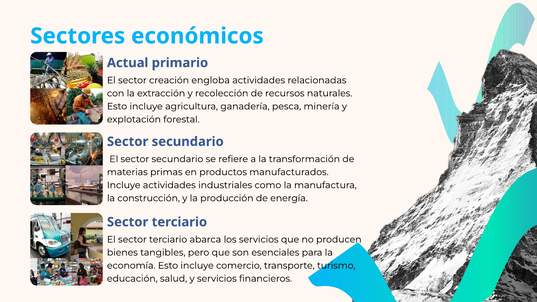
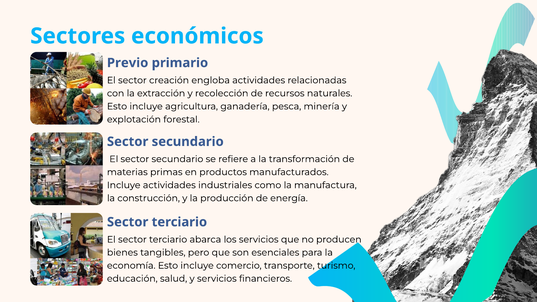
Actual: Actual -> Previo (128, 63)
